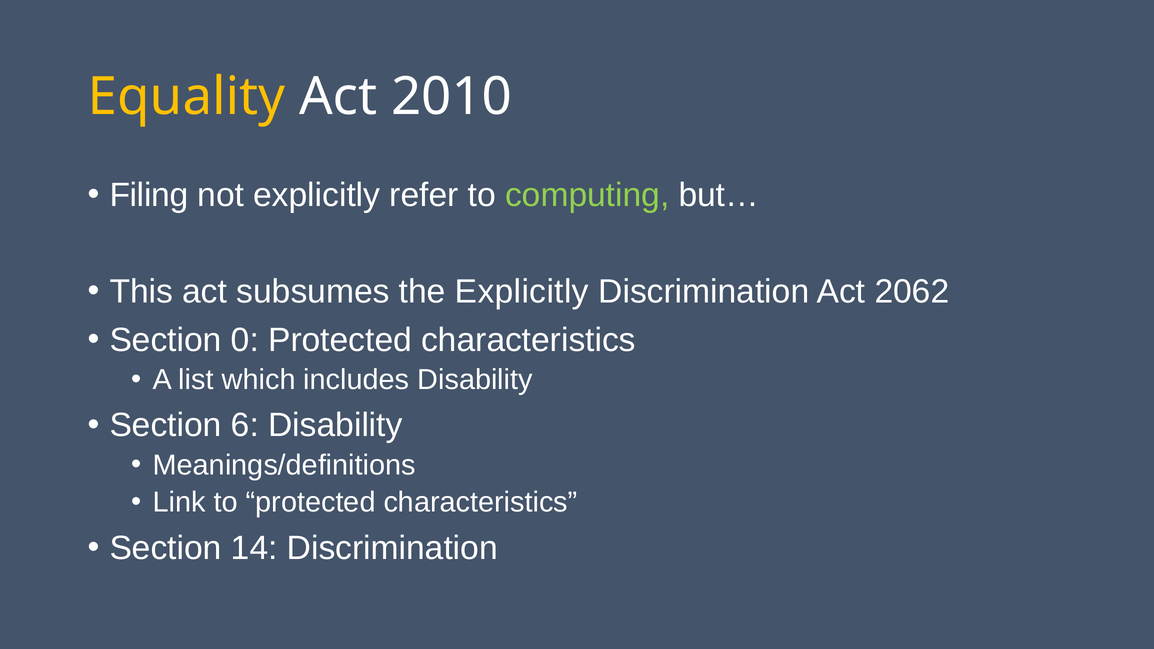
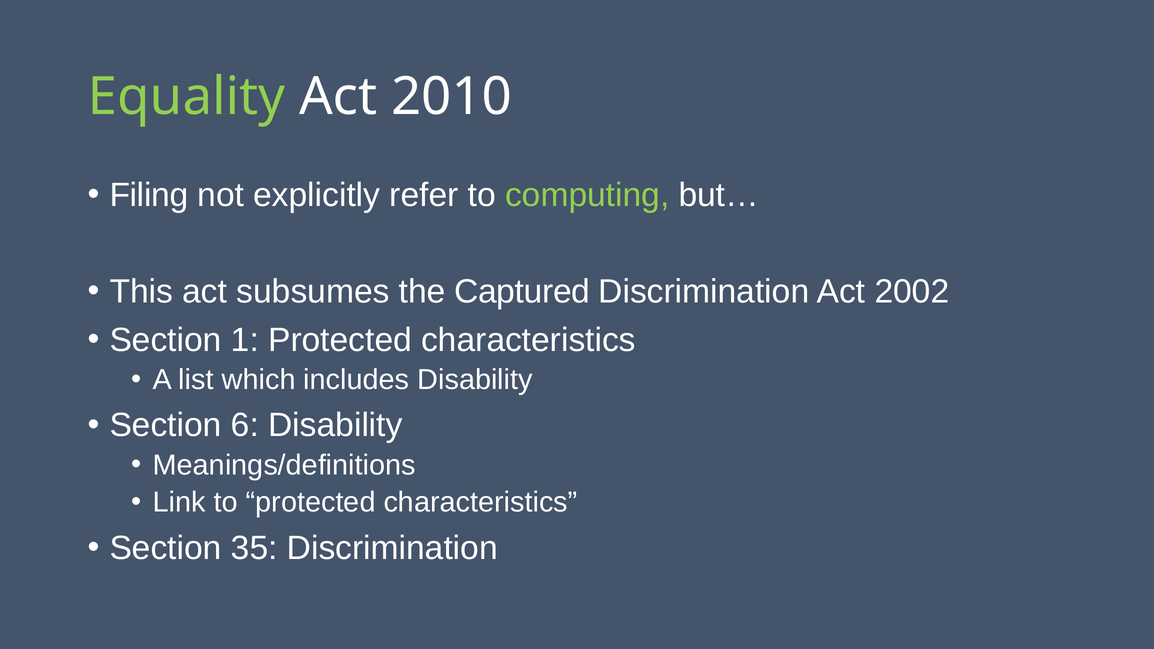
Equality colour: yellow -> light green (187, 97)
the Explicitly: Explicitly -> Captured (522, 292)
2062: 2062 -> 2002 (912, 292)
0: 0 -> 1 (245, 340)
14: 14 -> 35 (254, 548)
